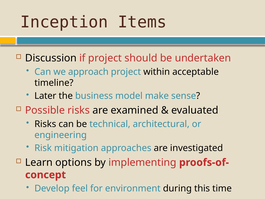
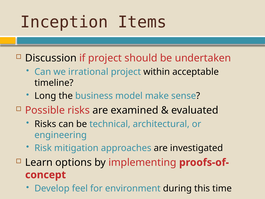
approach: approach -> irrational (88, 72)
Later: Later -> Long (45, 96)
